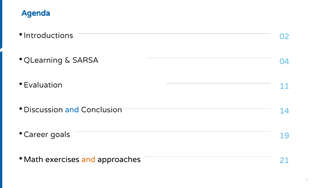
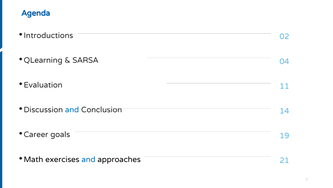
and colour: orange -> blue (89, 158)
